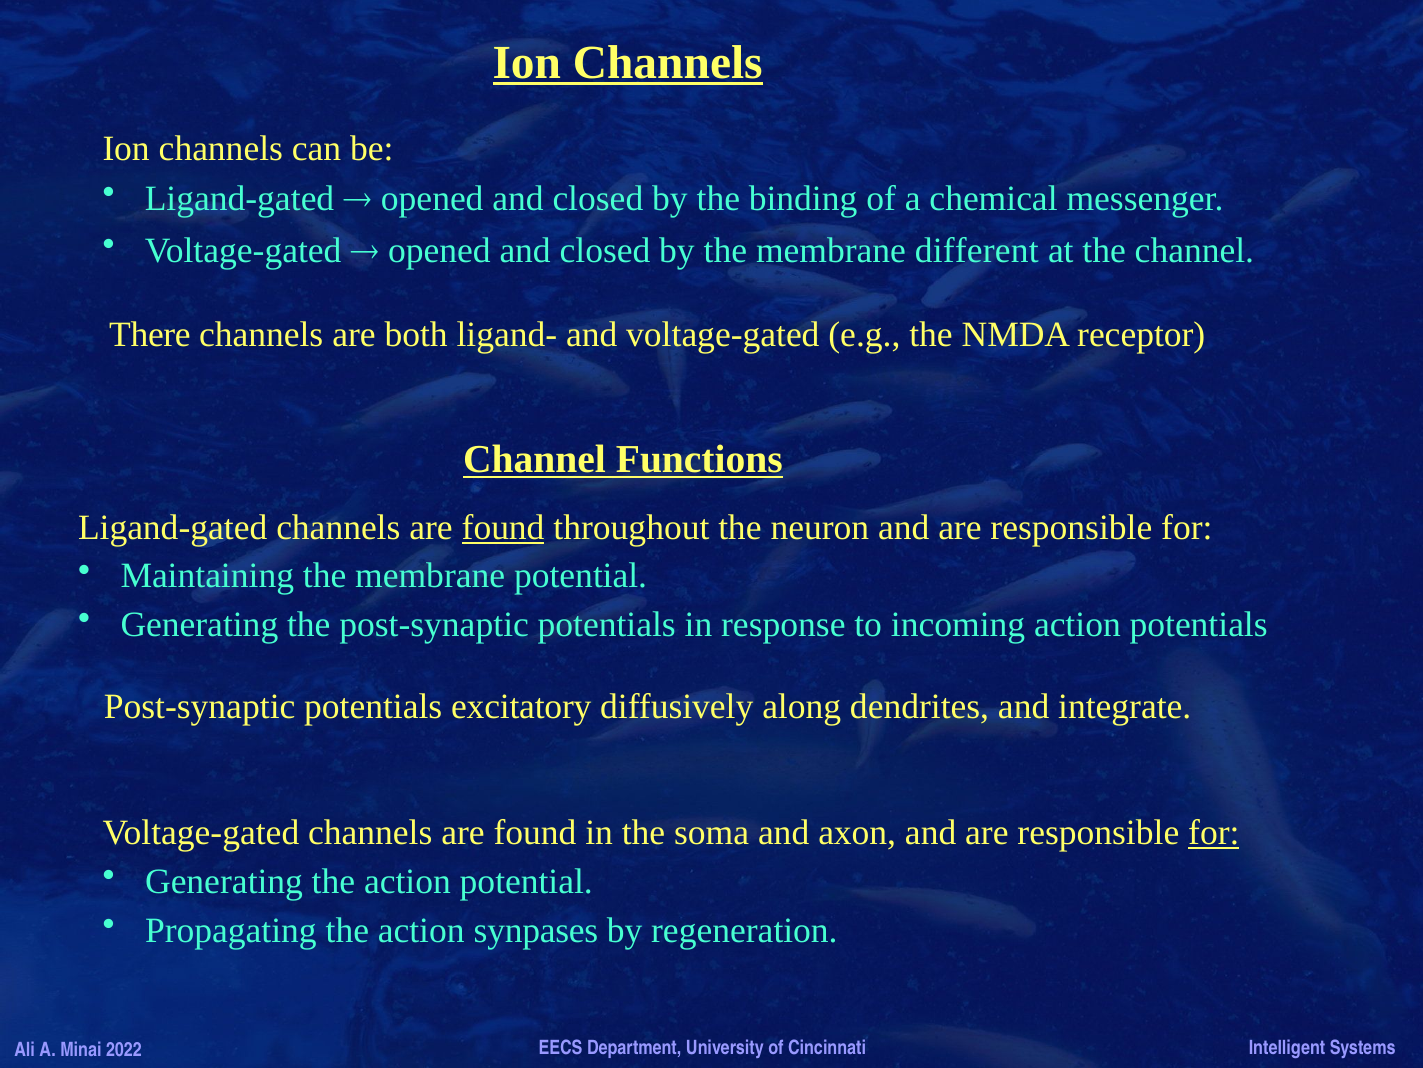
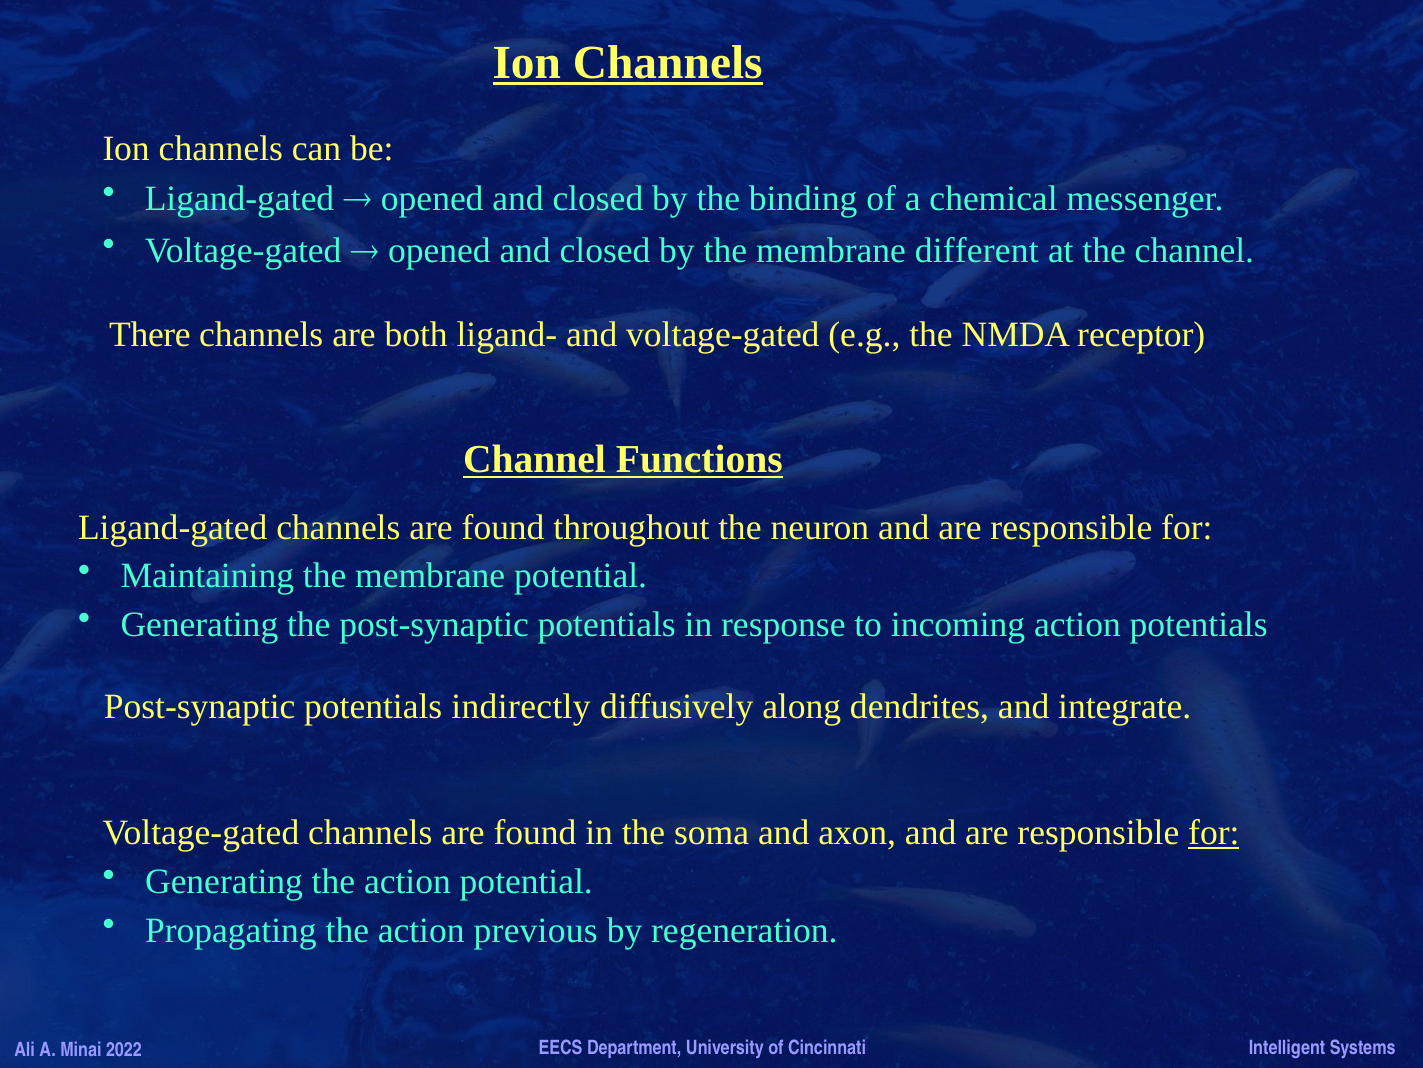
found underline: present -> none (503, 527)
excitatory: excitatory -> indirectly (521, 706)
synpases: synpases -> previous (536, 930)
